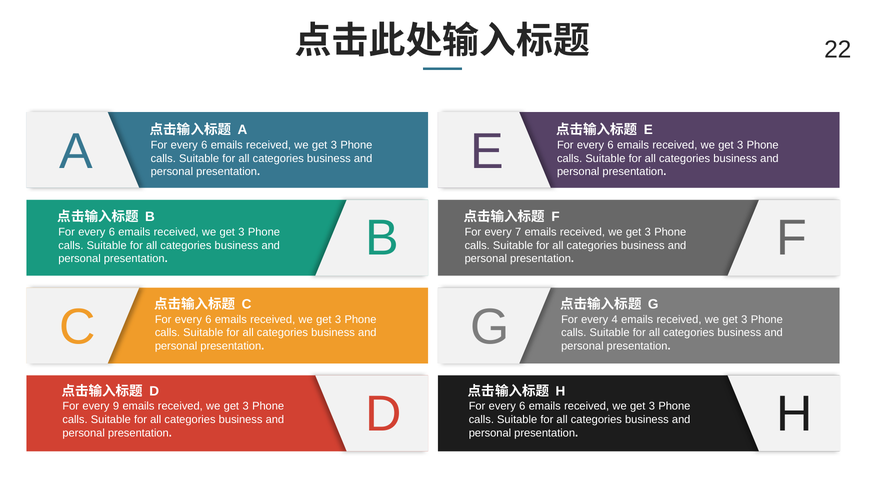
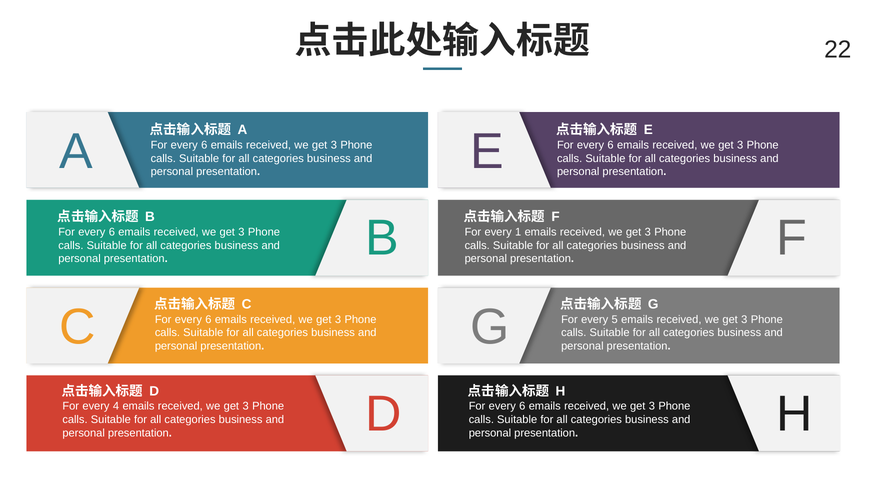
7: 7 -> 1 (518, 232)
4: 4 -> 5 (615, 319)
9: 9 -> 4 (116, 406)
